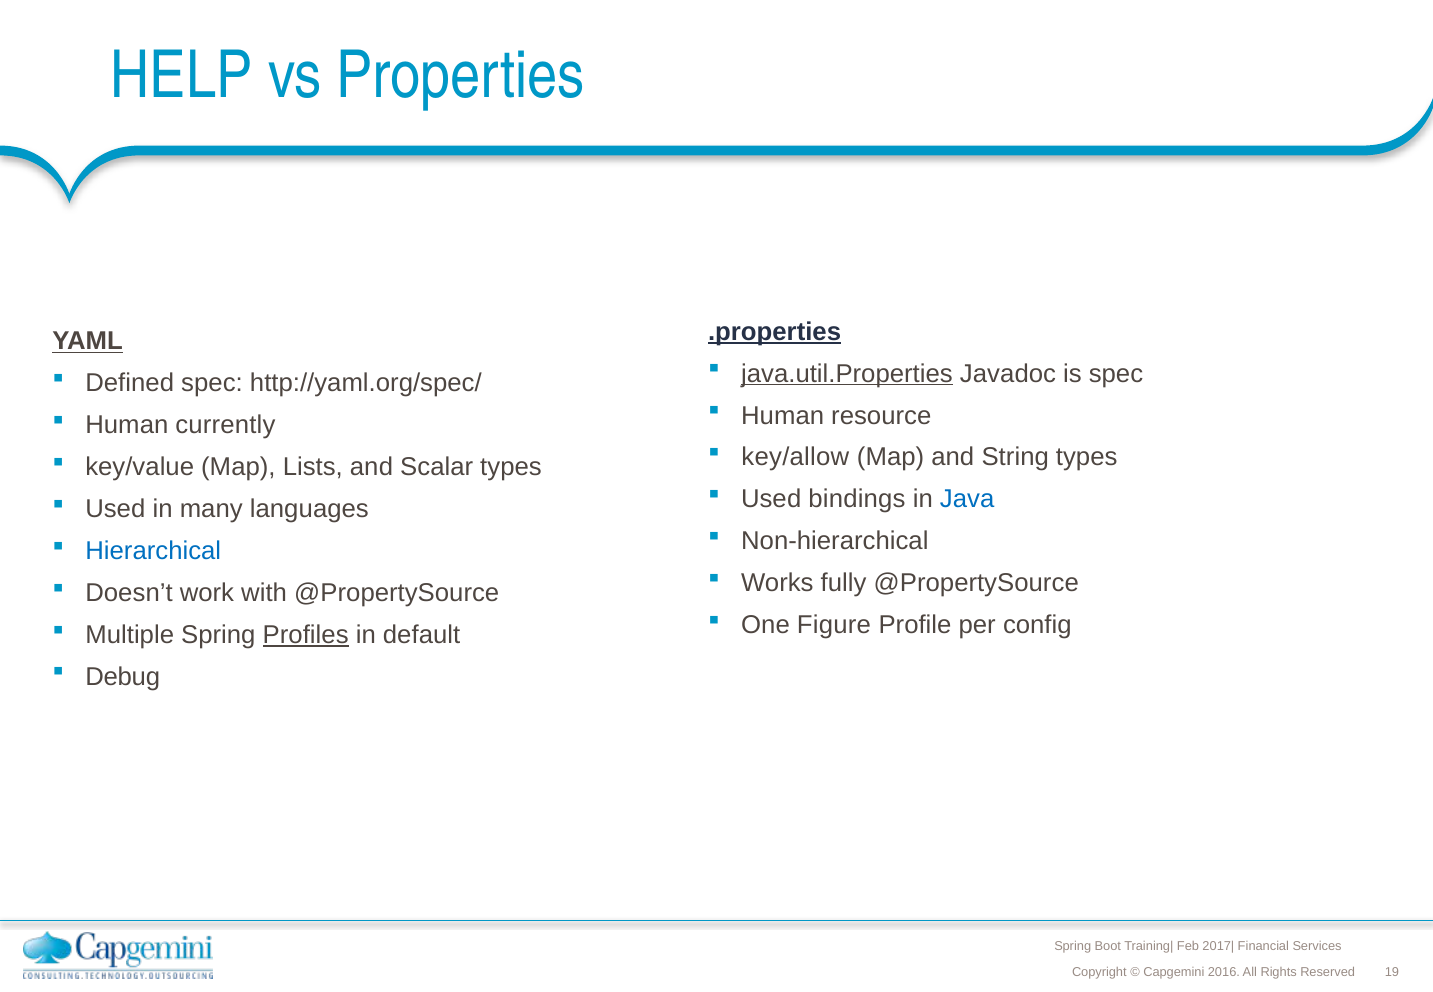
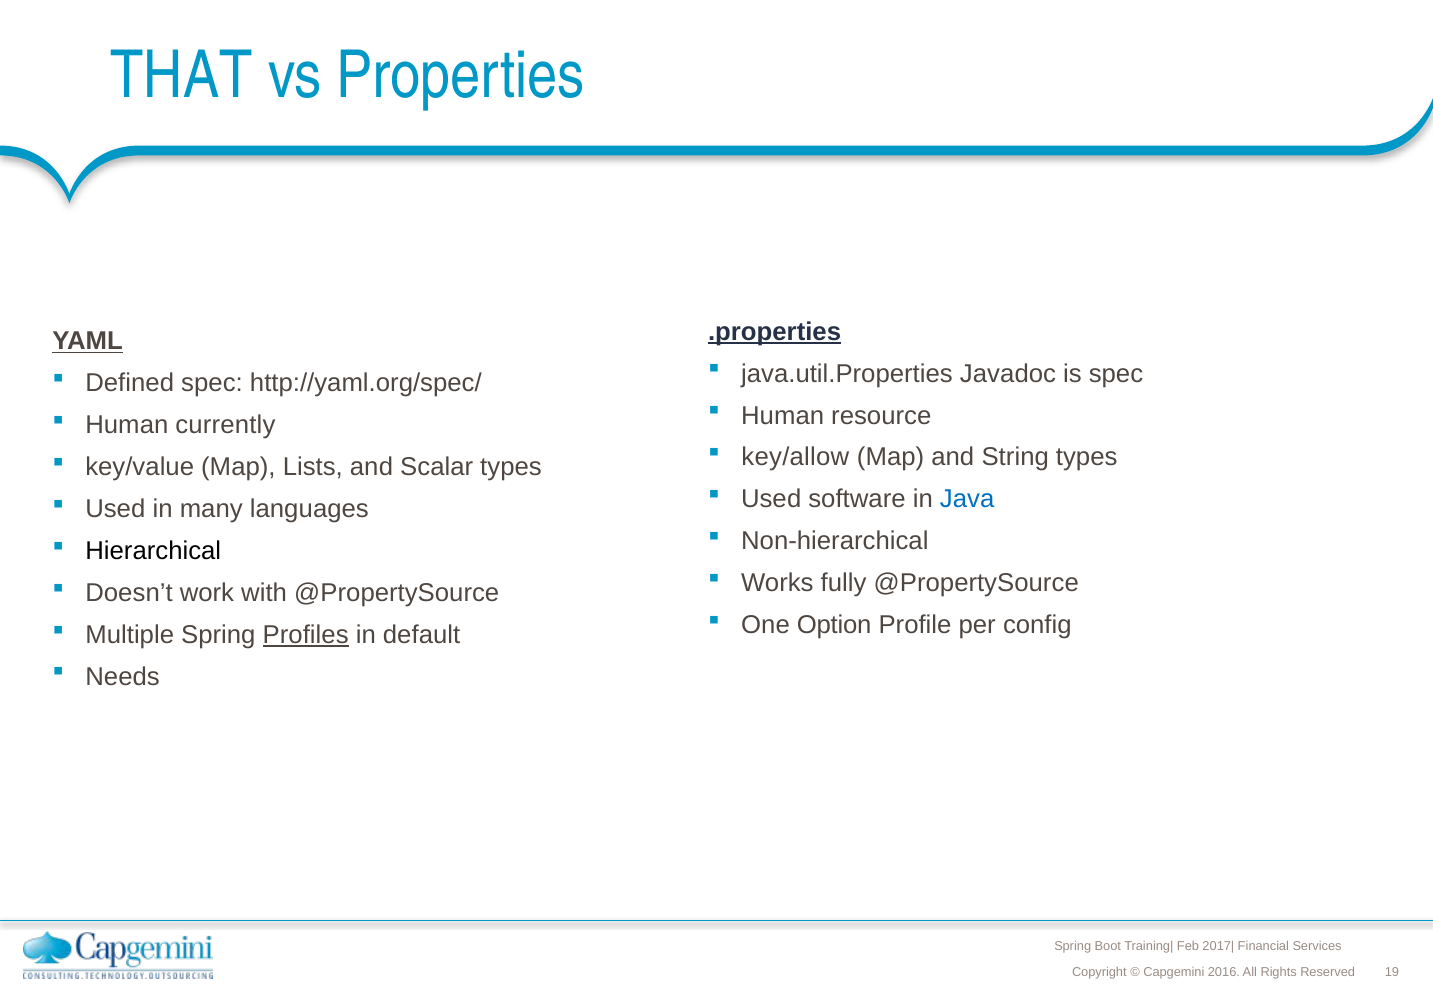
HELP: HELP -> THAT (182, 76)
java.util.Properties underline: present -> none (847, 374)
bindings: bindings -> software (857, 499)
Hierarchical colour: blue -> black (153, 551)
Figure: Figure -> Option (834, 625)
Debug: Debug -> Needs (123, 677)
